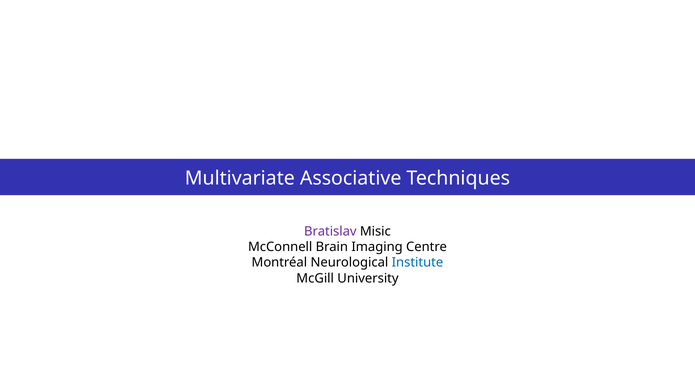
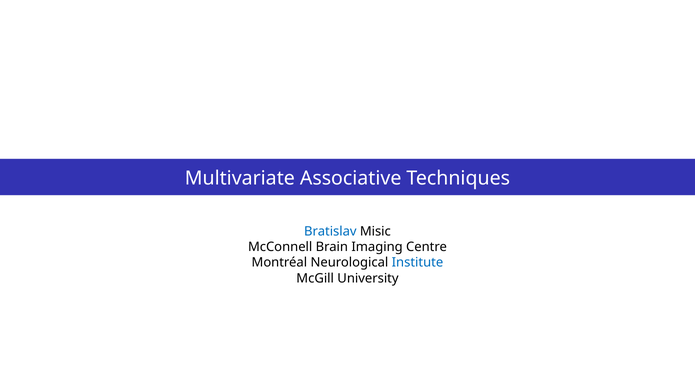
Bratislav colour: purple -> blue (330, 231)
